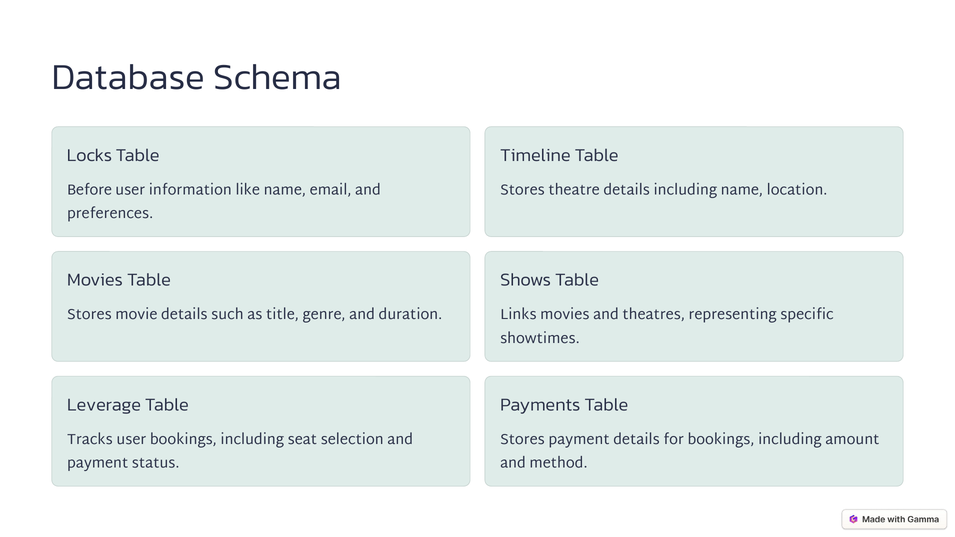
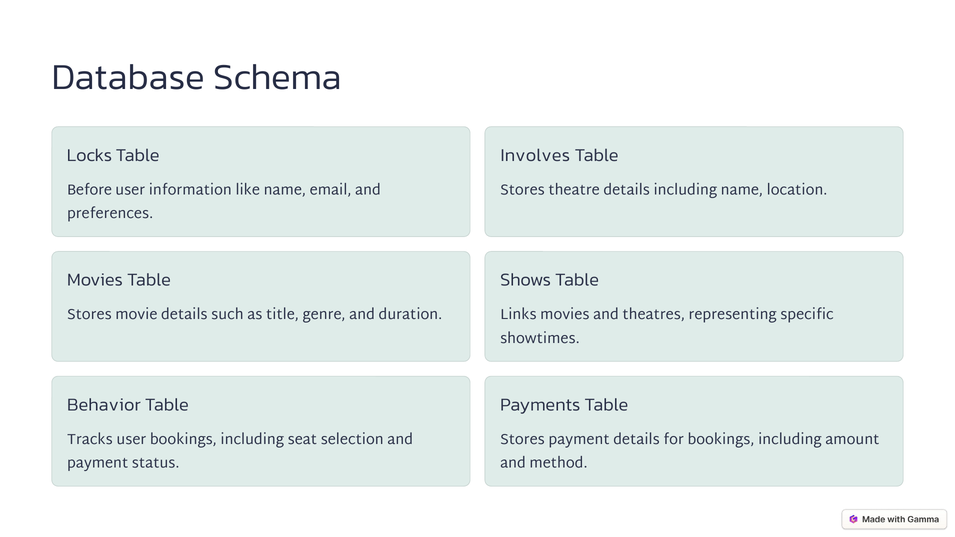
Timeline: Timeline -> Involves (535, 155)
Leverage: Leverage -> Behavior (104, 405)
